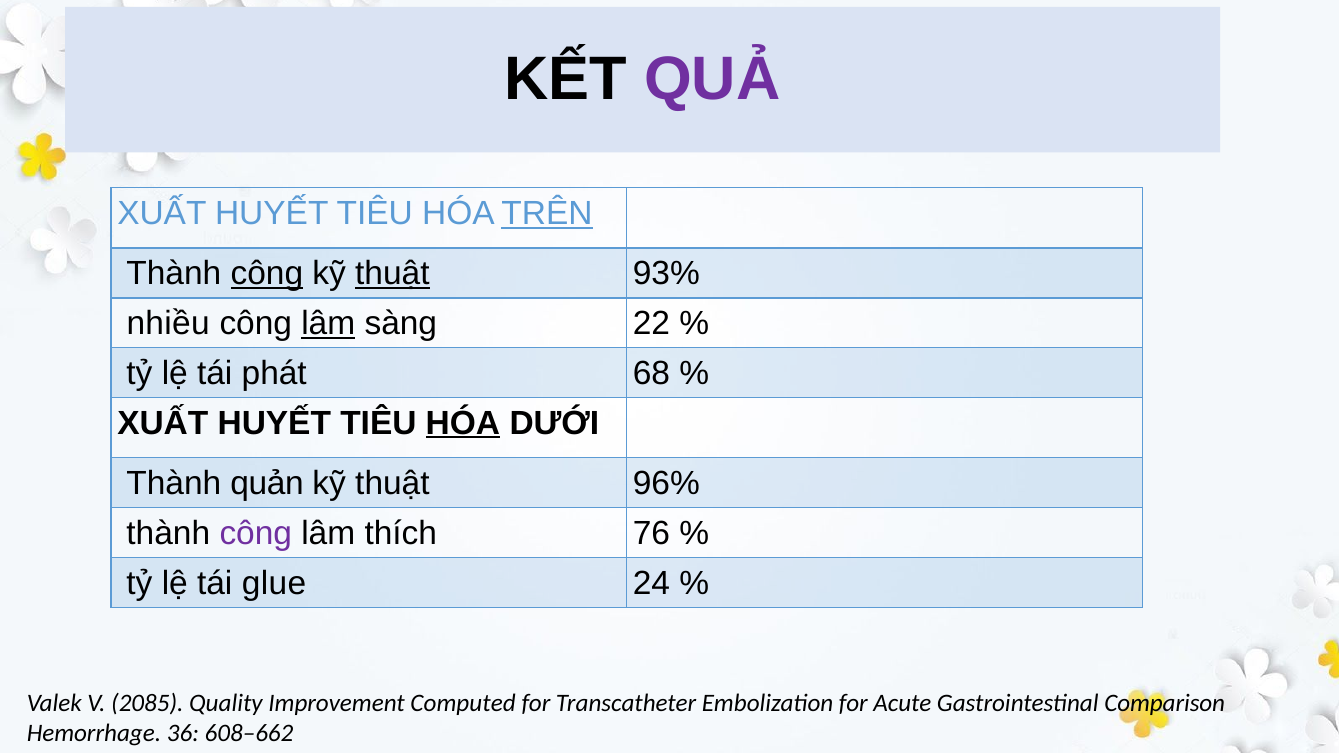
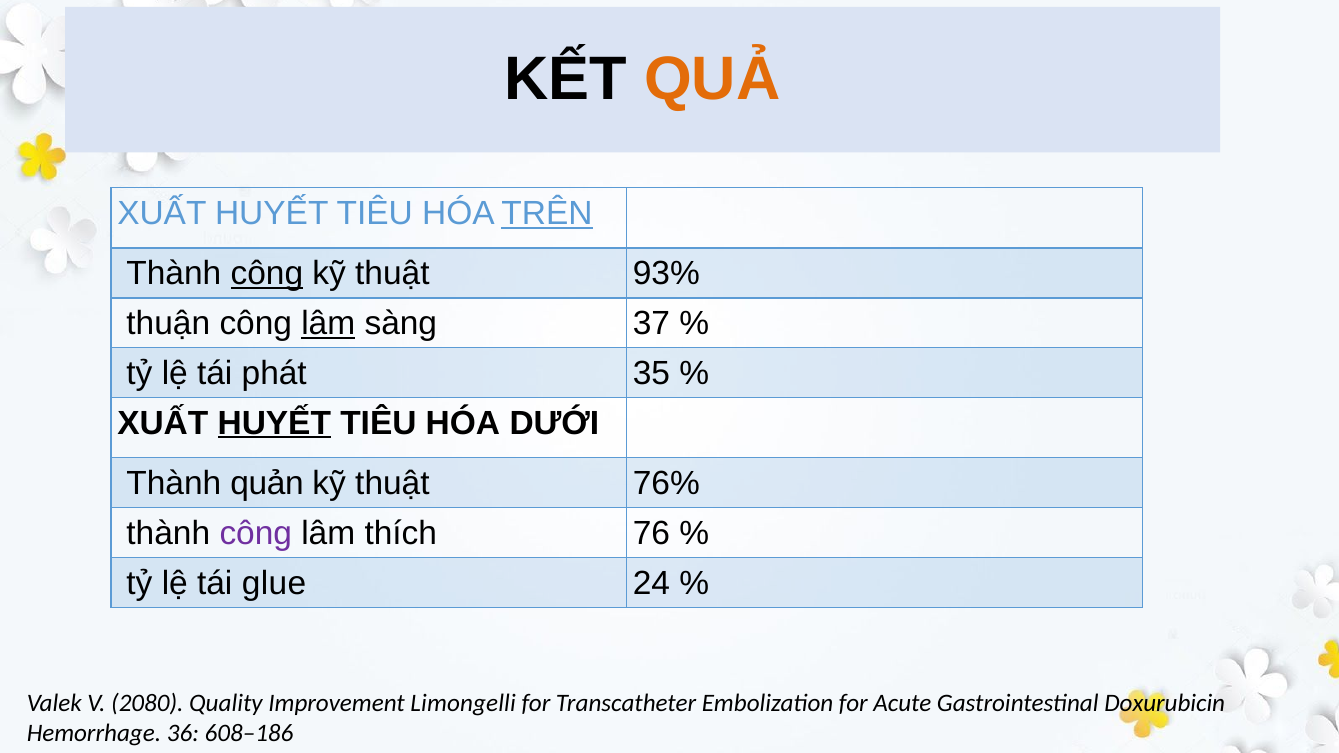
QUẢ colour: purple -> orange (712, 79)
thuật underline: present -> none (392, 274)
nhiều: nhiều -> thuận (168, 323)
22: 22 -> 37 (651, 323)
68: 68 -> 35 (651, 373)
HUYẾT underline: none -> present (274, 423)
HÓA underline: present -> none (463, 423)
96%: 96% -> 76% (666, 483)
2085: 2085 -> 2080 (147, 703)
Computed: Computed -> Limongelli (463, 703)
Comparison: Comparison -> Doxurubicin (1165, 703)
608–662: 608–662 -> 608–186 (249, 733)
